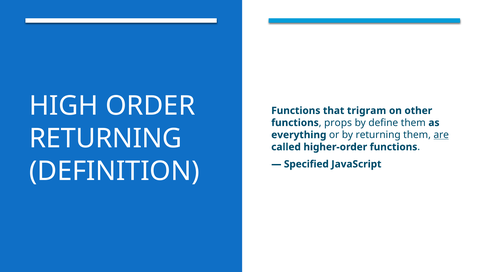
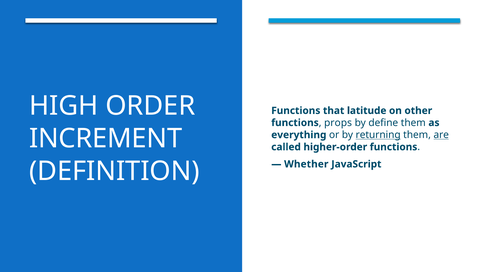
trigram: trigram -> latitude (367, 111)
RETURNING: RETURNING -> INCREMENT (106, 138)
returning underline: none -> present (378, 135)
Specified: Specified -> Whether (306, 164)
